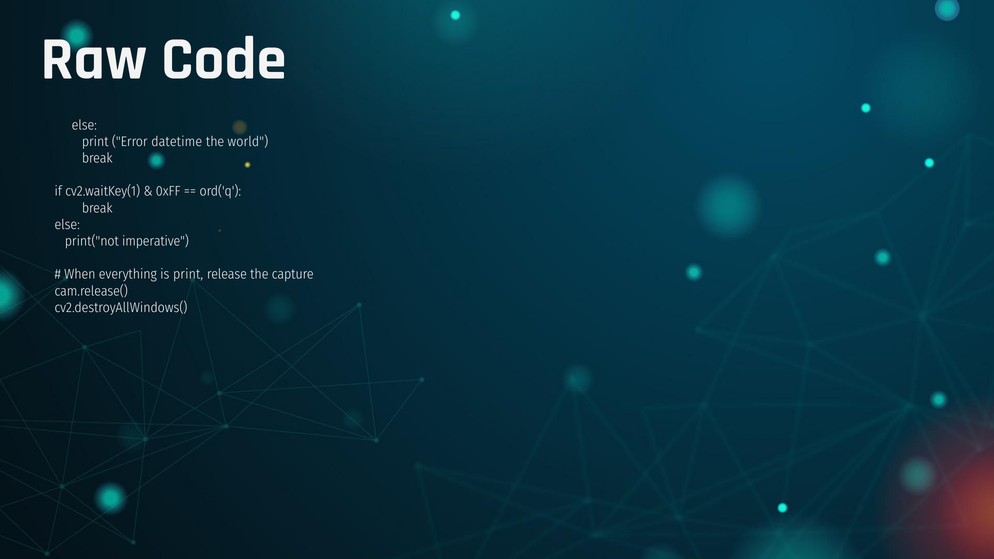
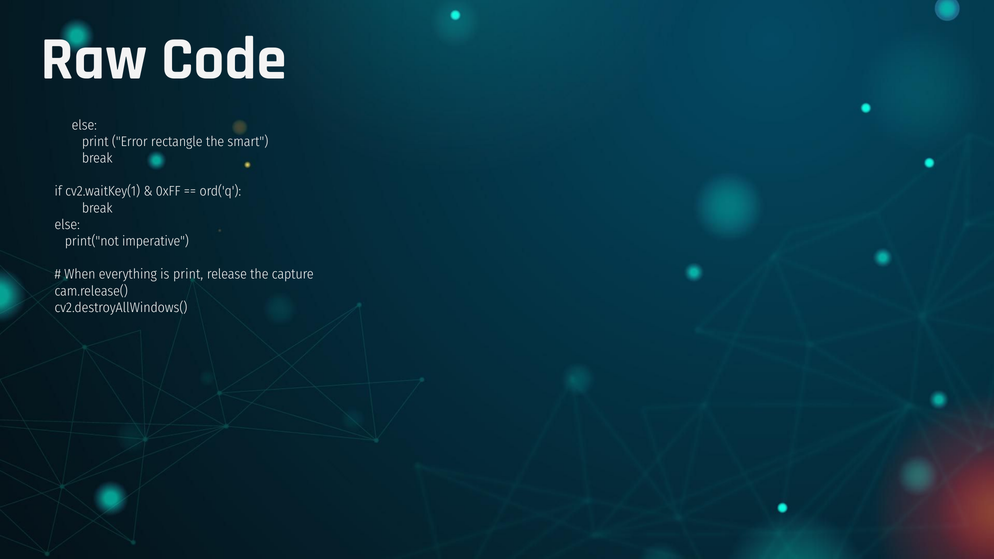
datetime: datetime -> rectangle (177, 142)
world: world -> smart (248, 142)
